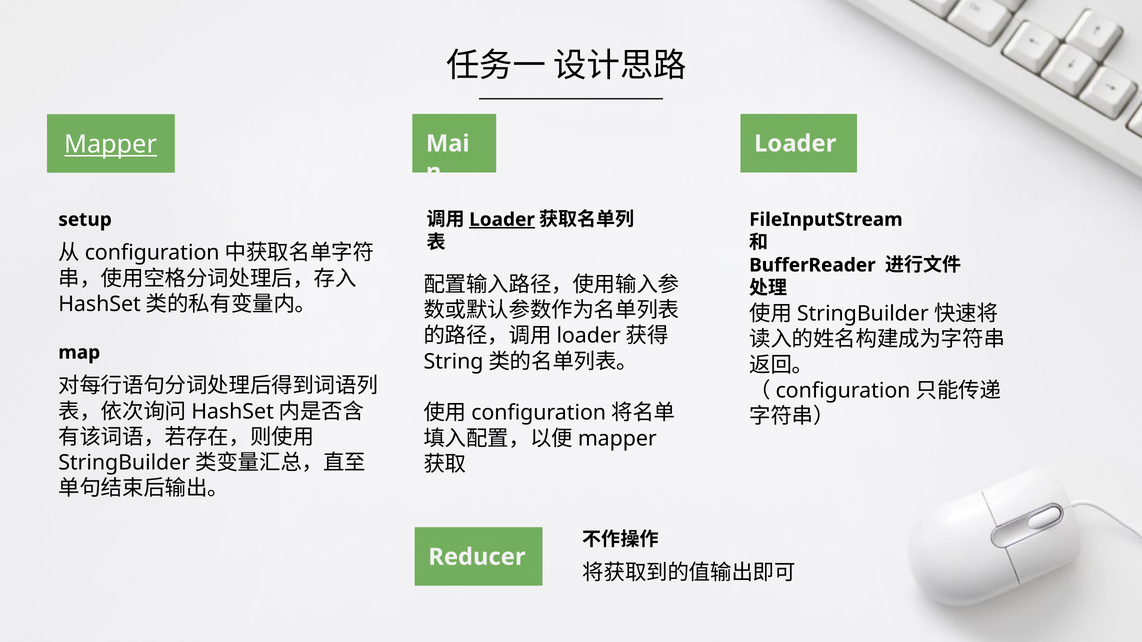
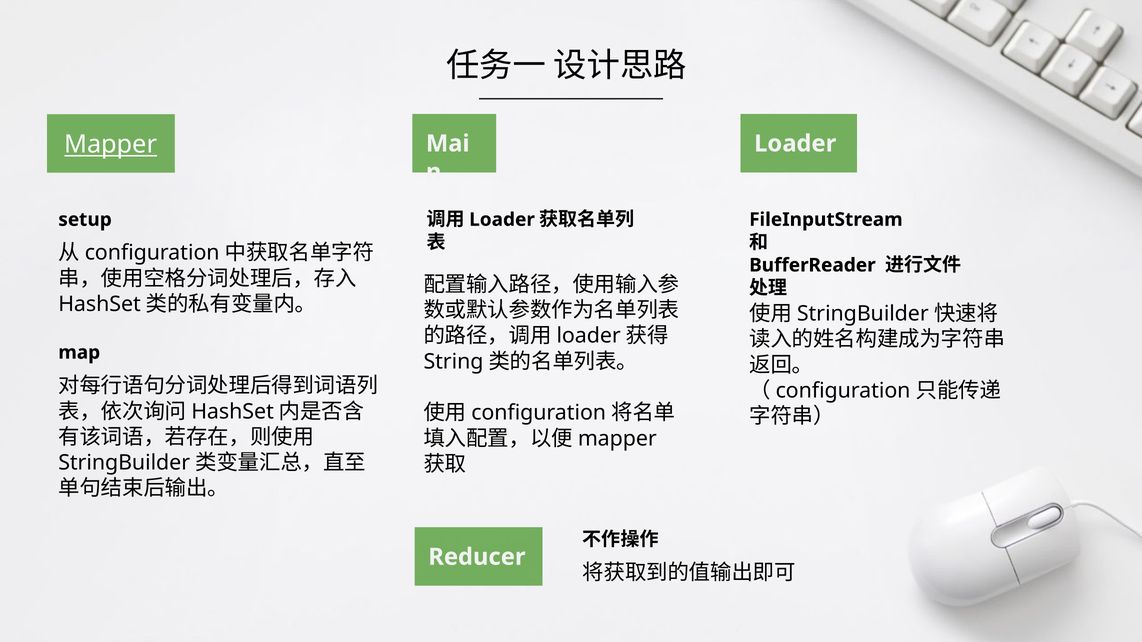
Loader underline: present -> none (502, 220)
